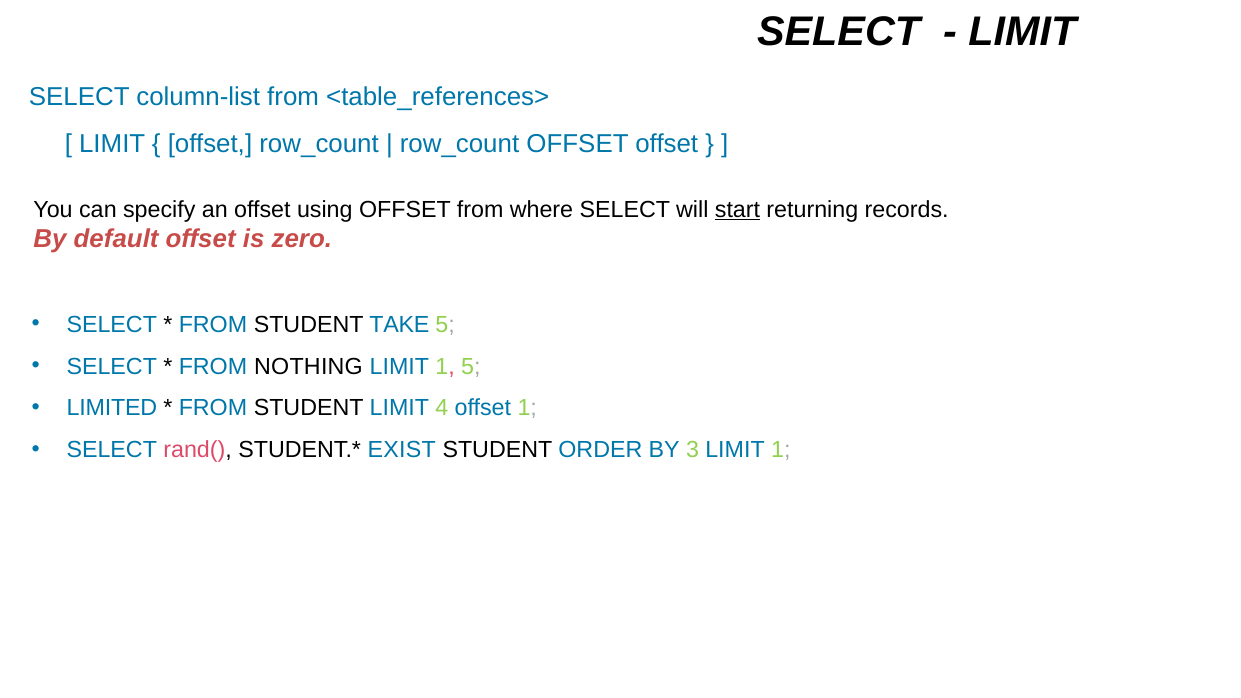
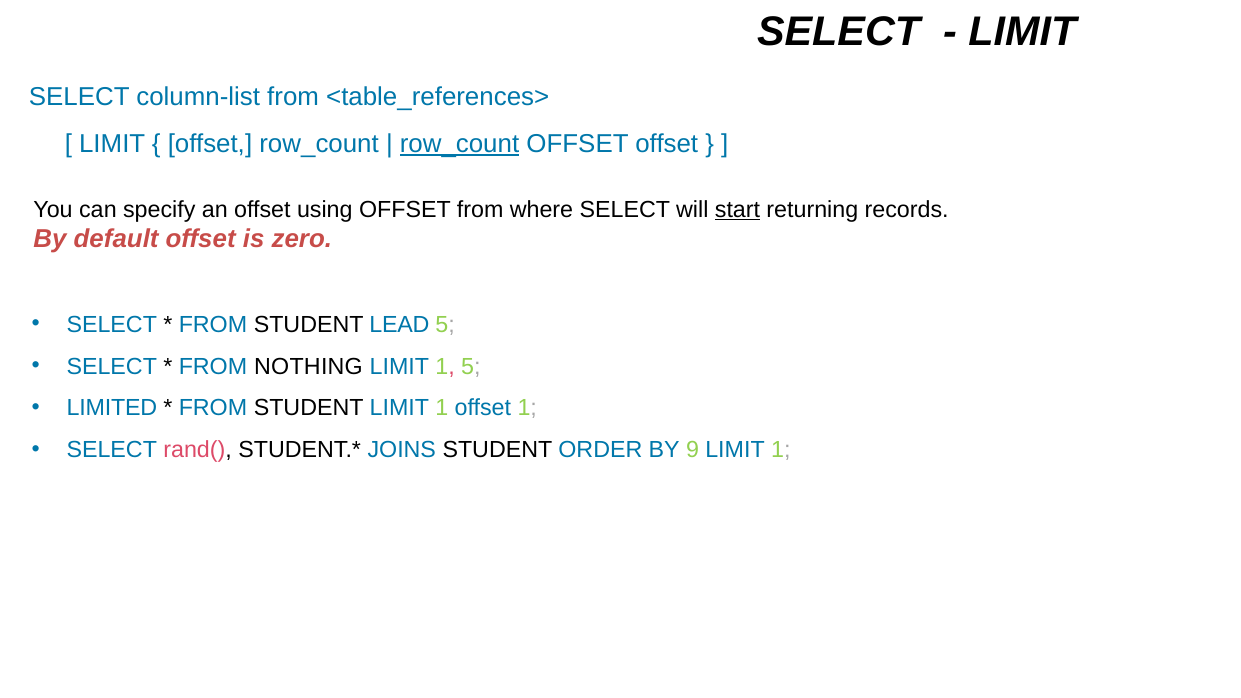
row_count underline: none -> present (459, 144)
TAKE: TAKE -> LEAD (399, 325)
STUDENT LIMIT 4: 4 -> 1 (442, 408)
EXIST: EXIST -> JOINS (402, 450)
3: 3 -> 9 (693, 450)
